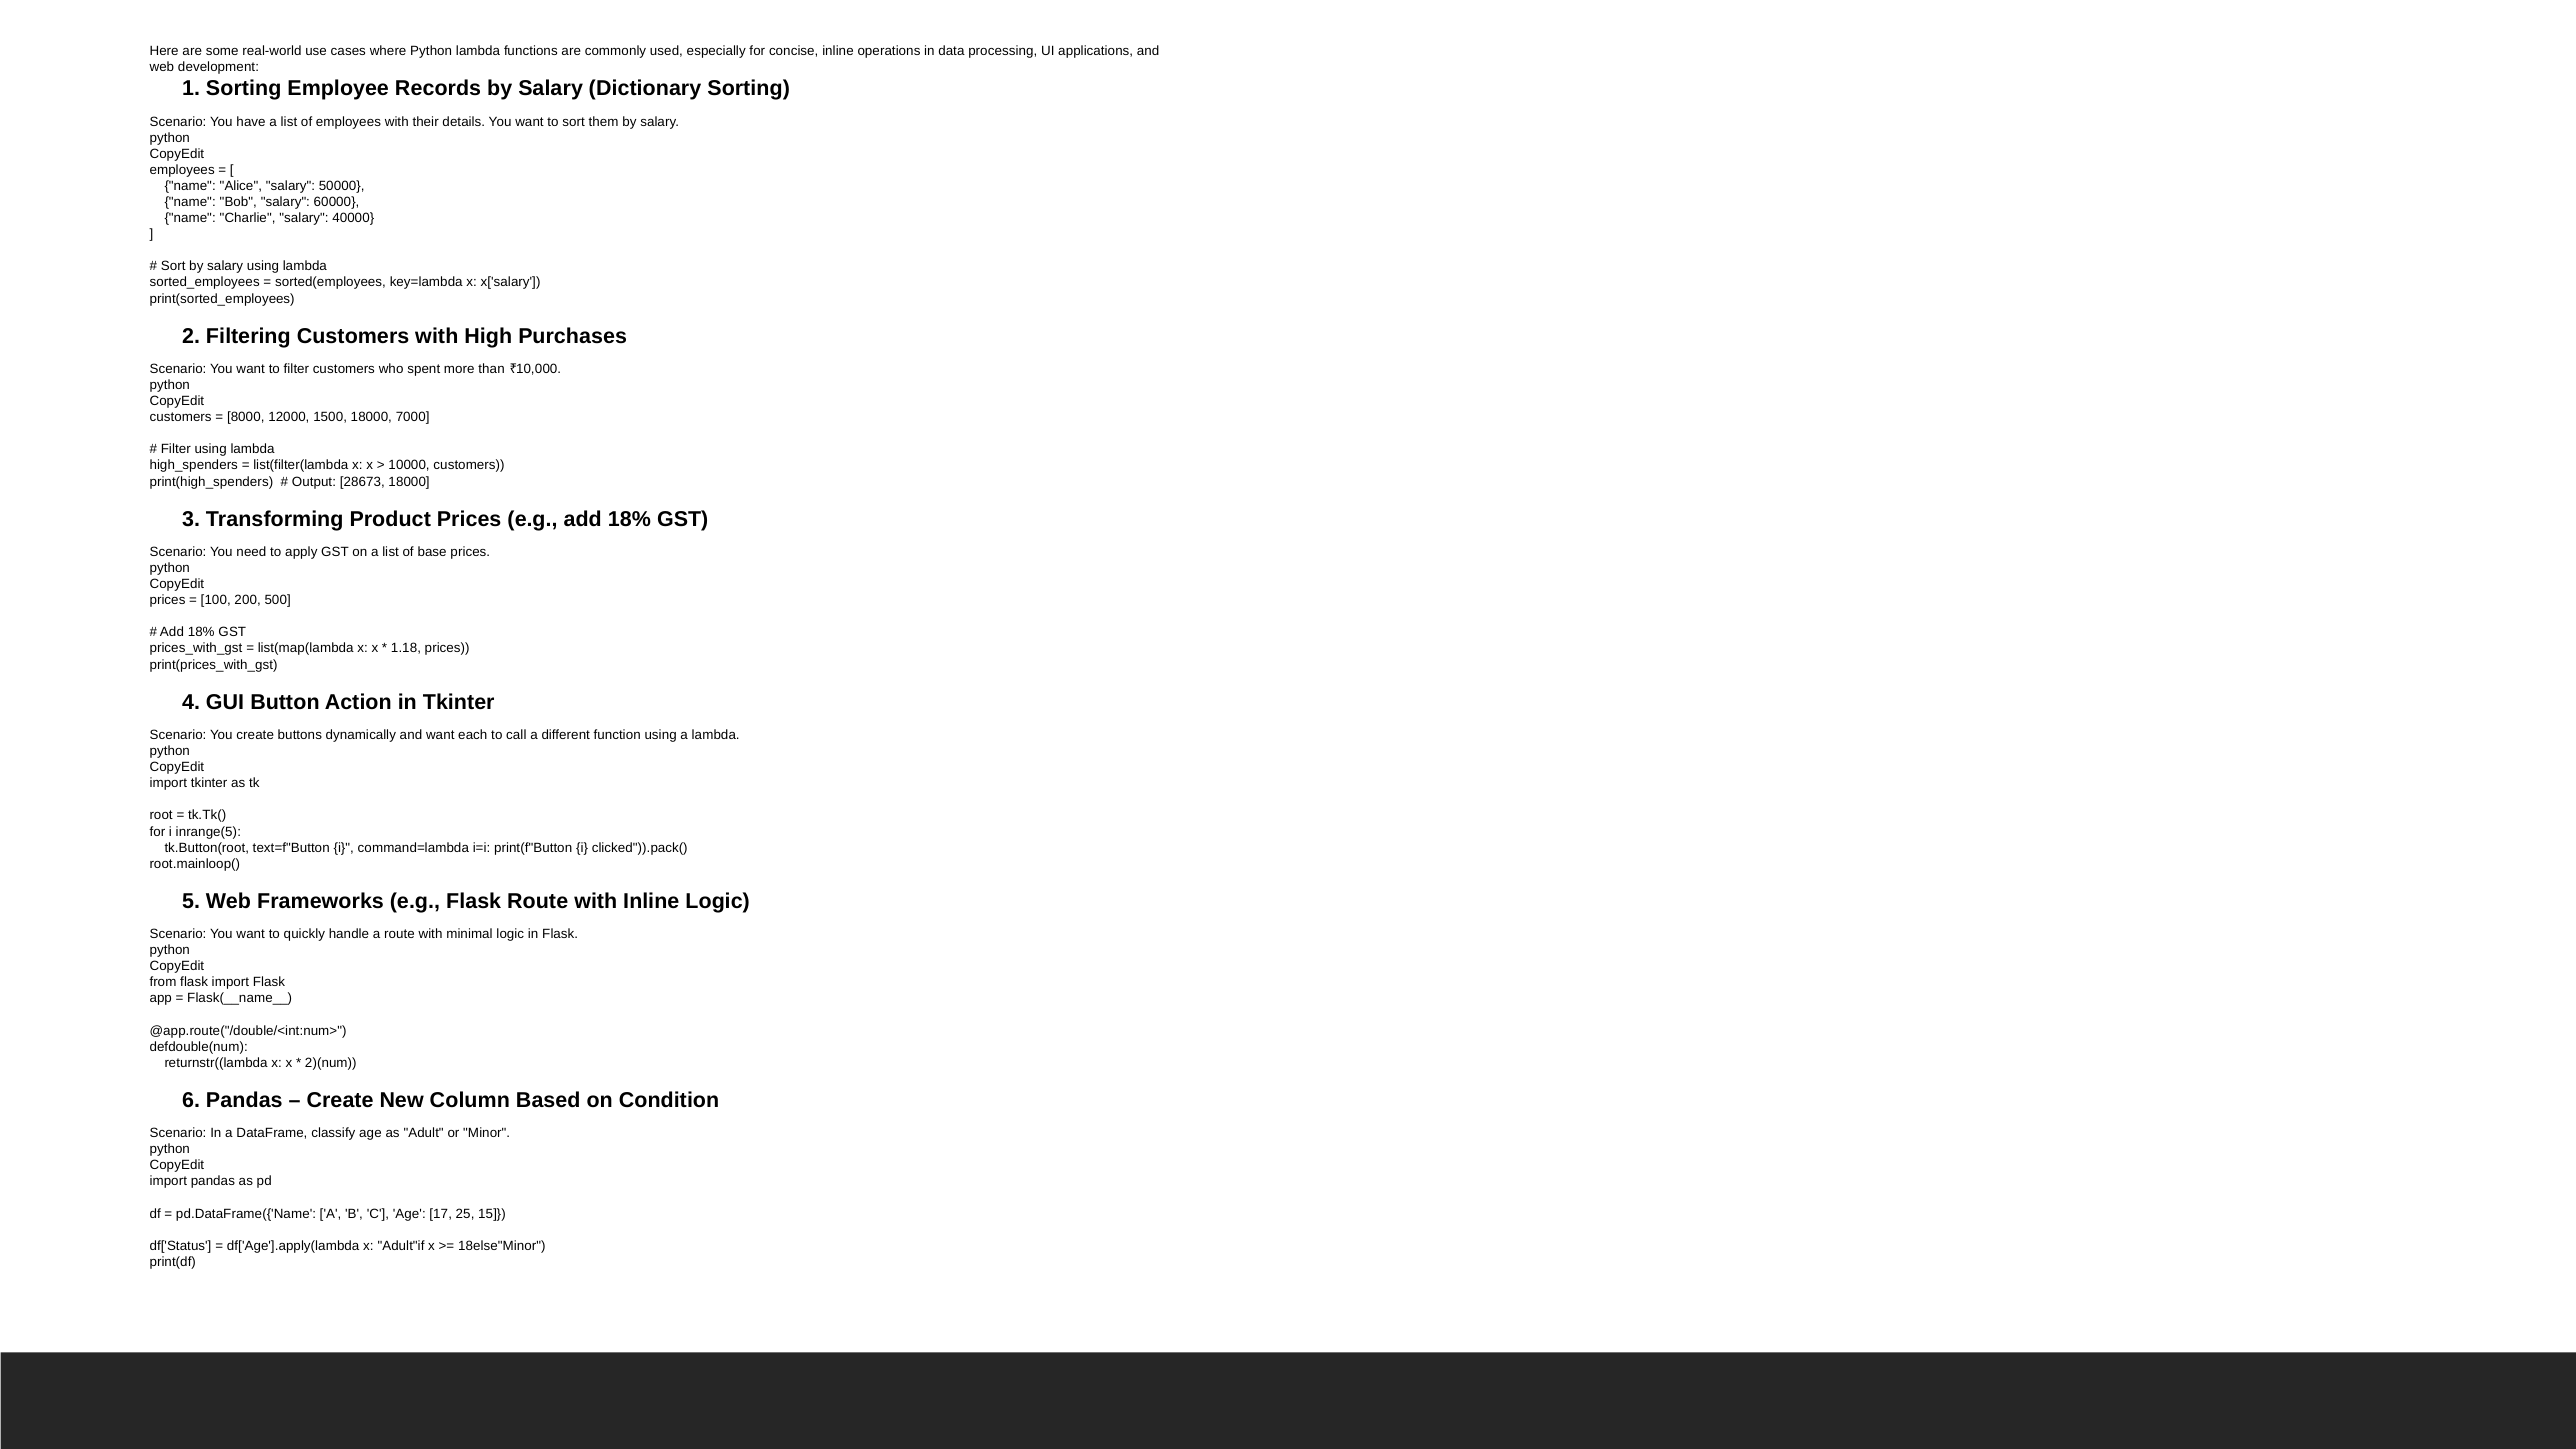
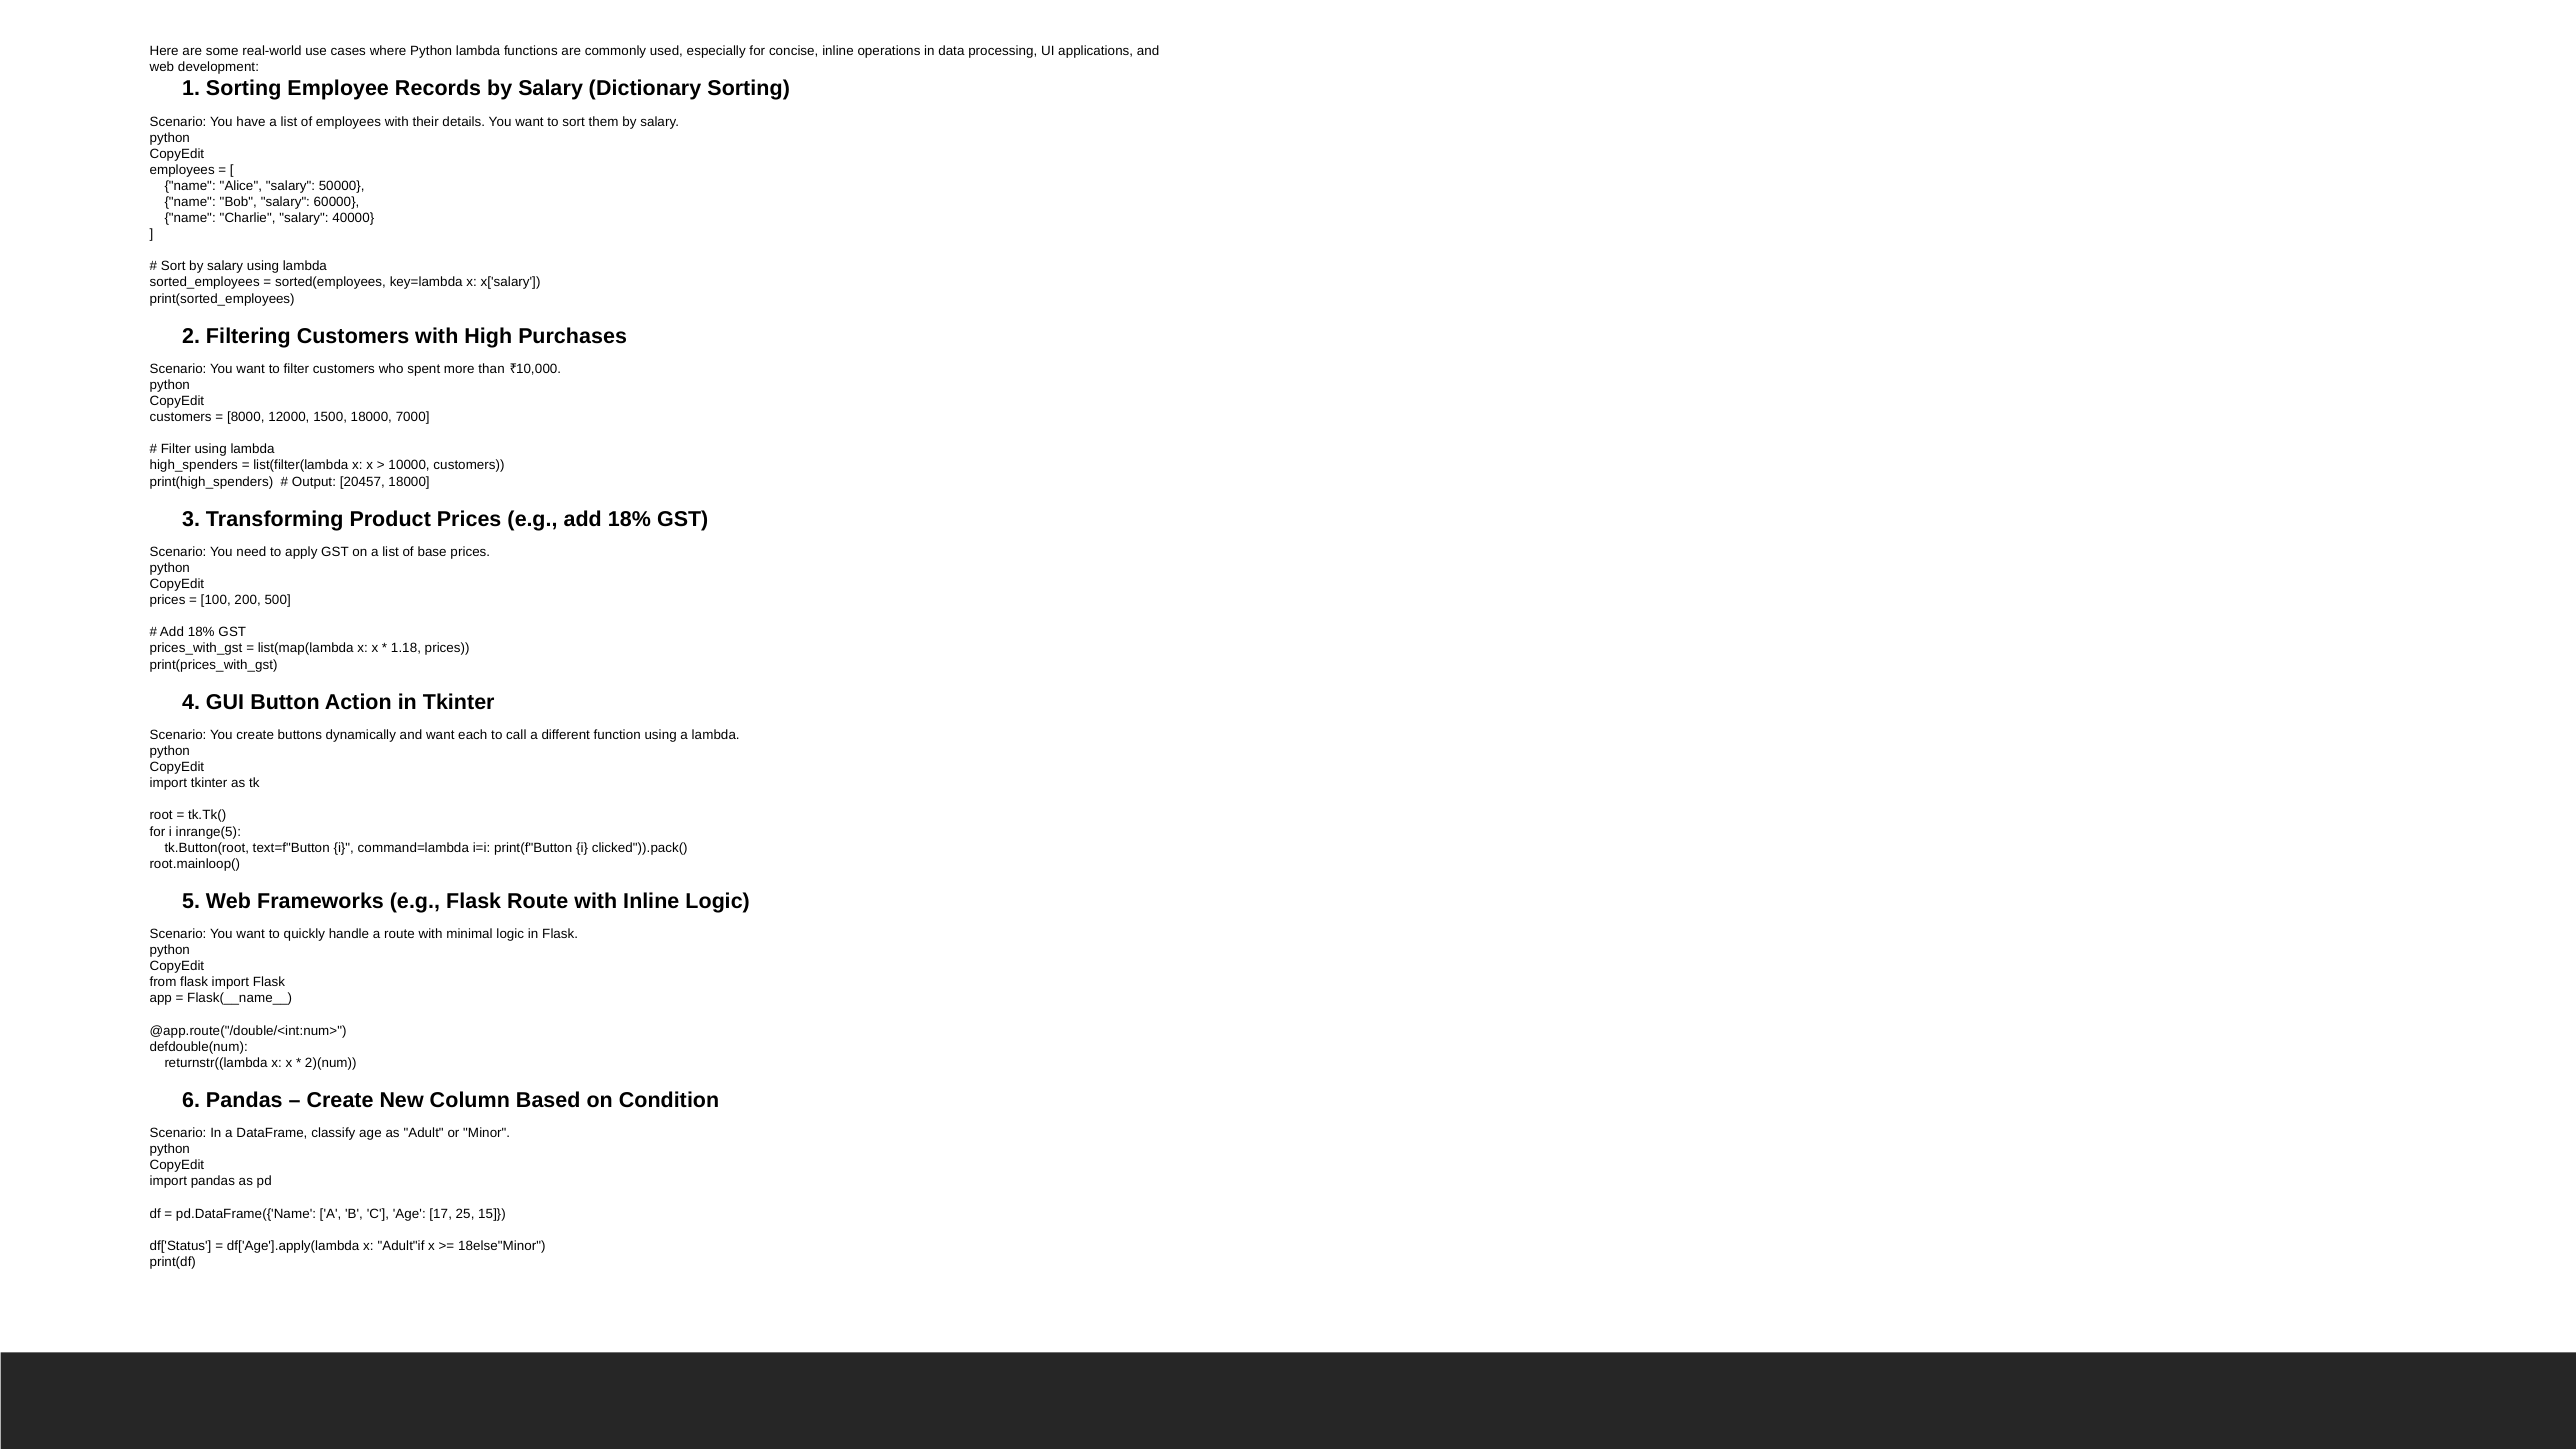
28673: 28673 -> 20457 (362, 482)
